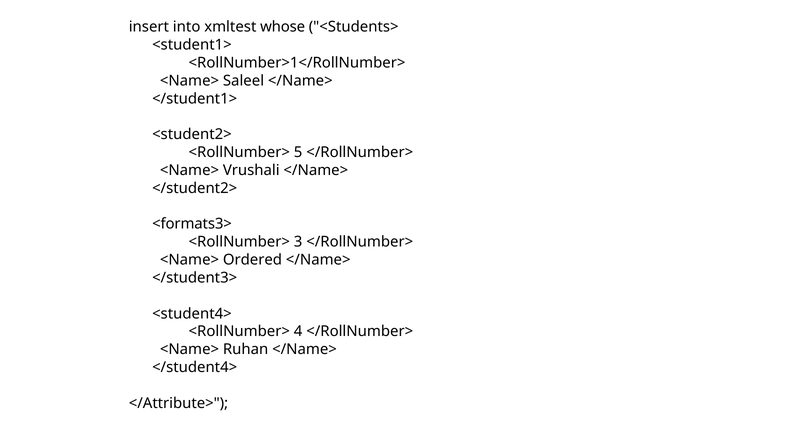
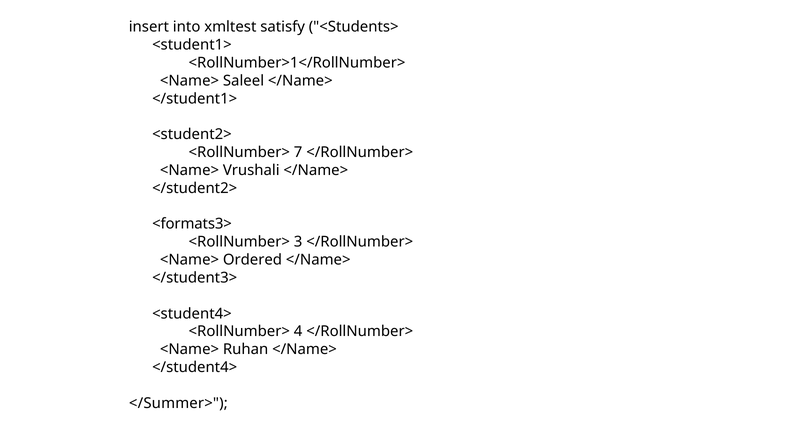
whose: whose -> satisfy (283, 27)
5: 5 -> 7 (298, 152)
</Attribute>: </Attribute> -> </Summer> (178, 404)
